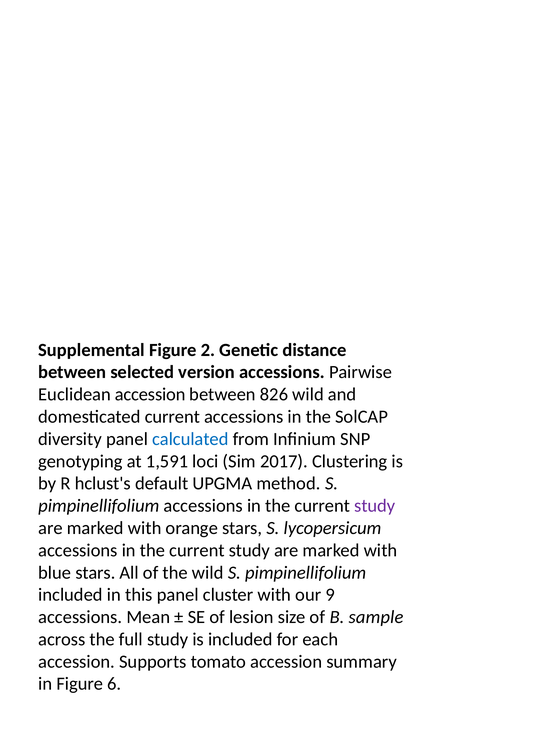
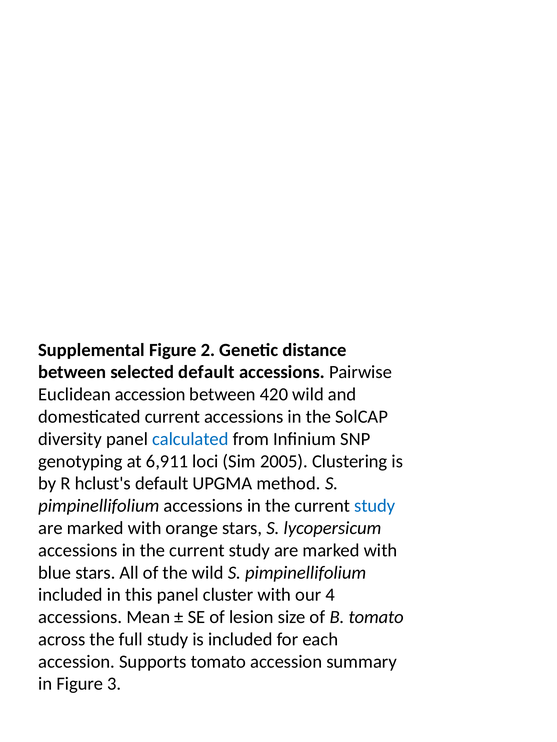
selected version: version -> default (207, 373)
826: 826 -> 420 (274, 395)
1,591: 1,591 -> 6,911 (167, 462)
2017: 2017 -> 2005 (284, 462)
study colour: purple -> blue (375, 506)
9: 9 -> 4 (330, 595)
B sample: sample -> tomato (376, 618)
6: 6 -> 3 (114, 684)
